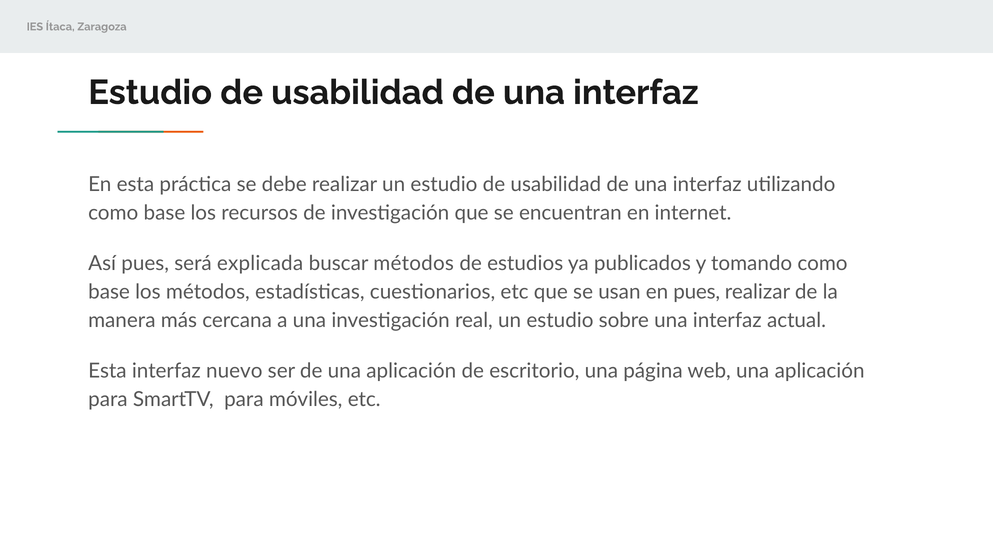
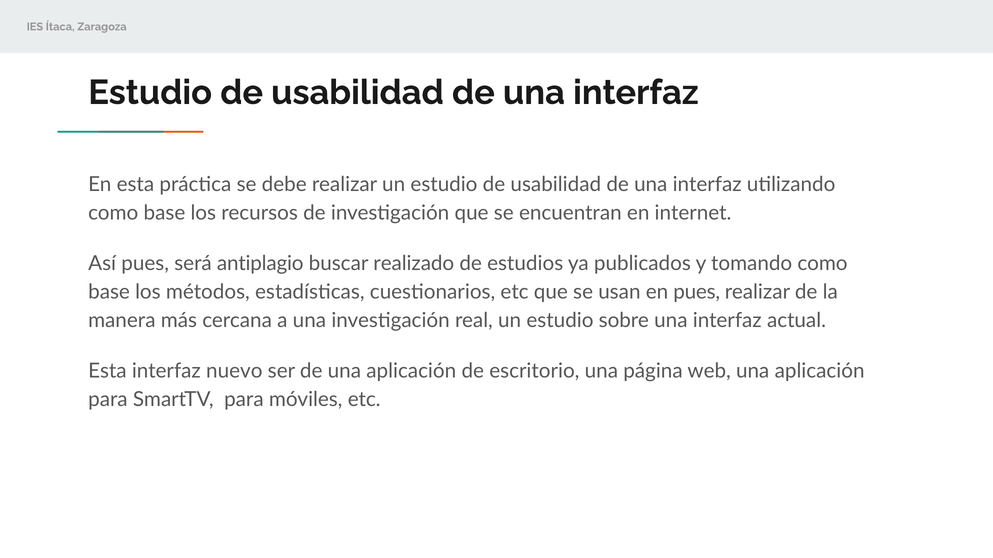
explicada: explicada -> antiplagio (260, 264)
buscar métodos: métodos -> realizado (414, 264)
